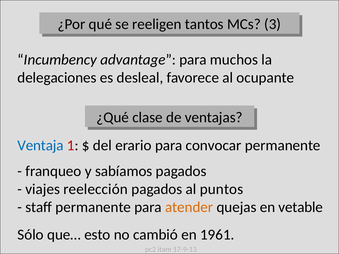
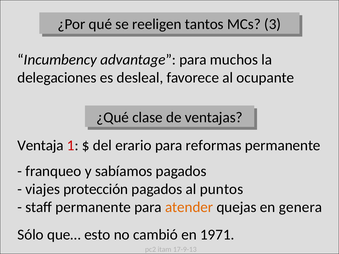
Ventaja colour: blue -> black (40, 146)
convocar: convocar -> reformas (214, 146)
reelección: reelección -> protección (96, 189)
vetable: vetable -> genera (301, 207)
1961: 1961 -> 1971 (217, 235)
